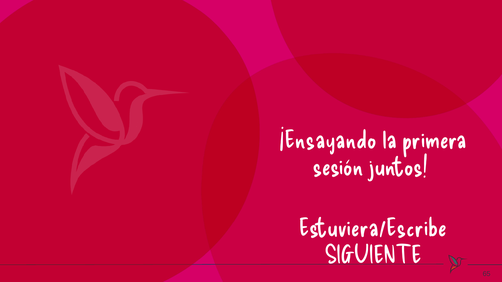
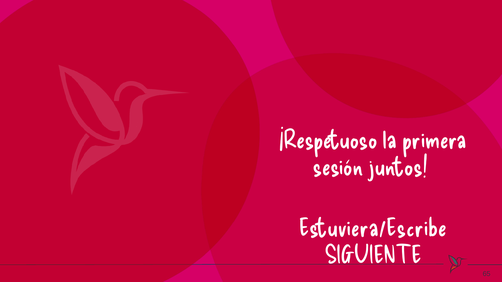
¡Ensayando: ¡Ensayando -> ¡Respetuoso (328, 140)
